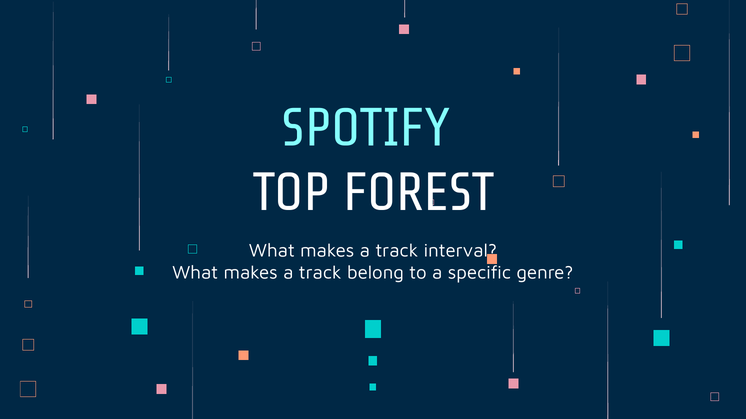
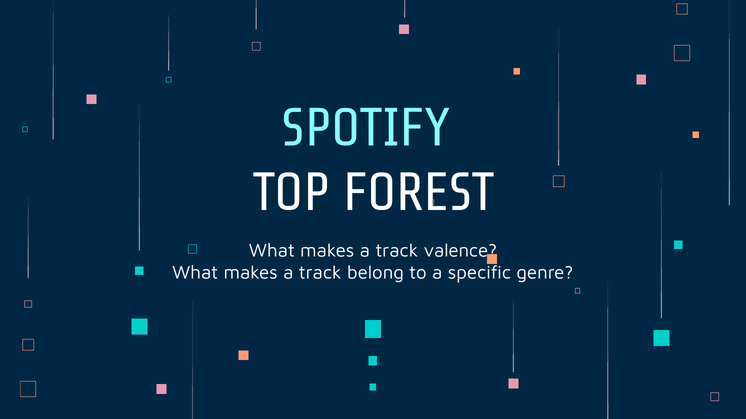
interval: interval -> valence (460, 251)
